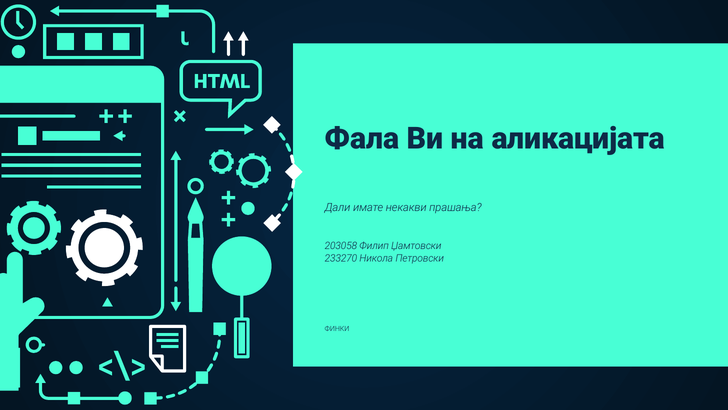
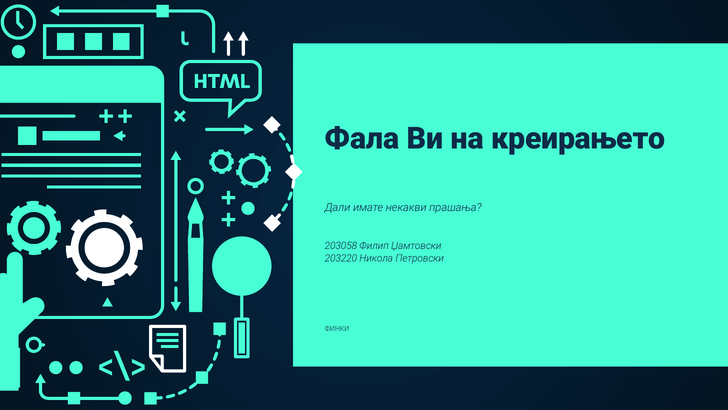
аликацијата: аликацијата -> креирањето (578, 139)
233270: 233270 -> 203220 (341, 258)
